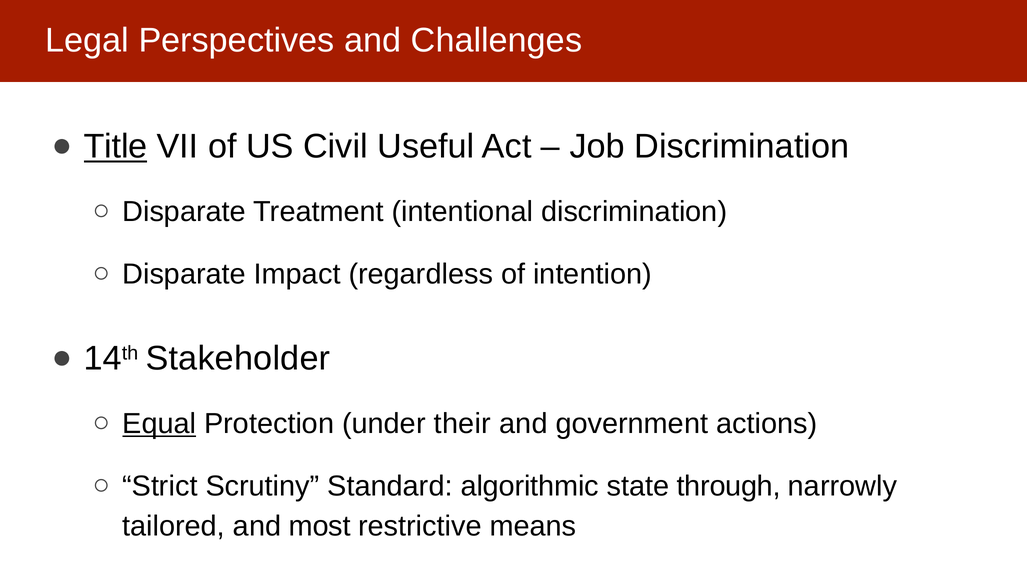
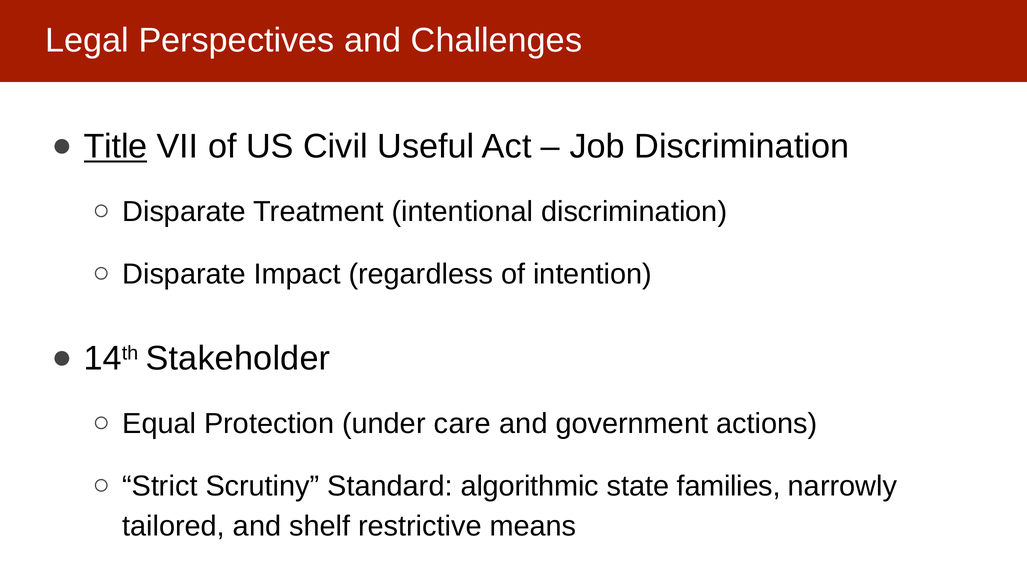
Equal underline: present -> none (159, 423)
their: their -> care (462, 423)
through: through -> families (729, 486)
most: most -> shelf (320, 526)
